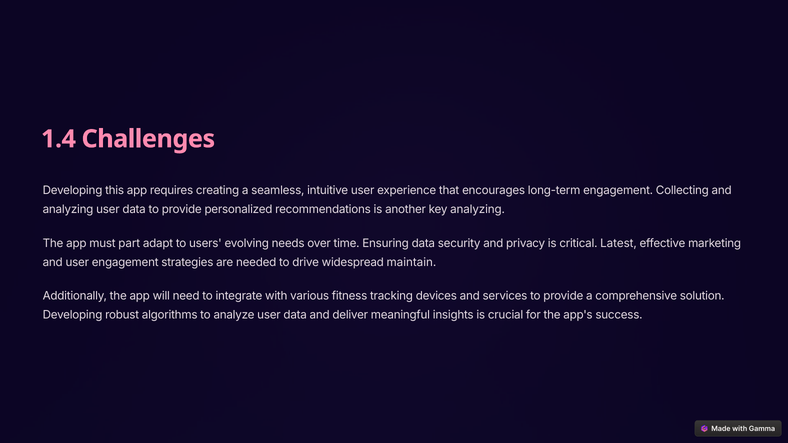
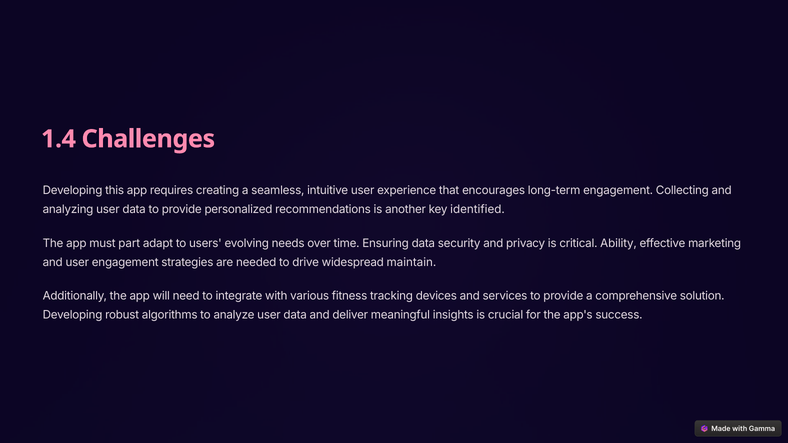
key analyzing: analyzing -> identified (477, 210)
Latest: Latest -> Ability (619, 243)
